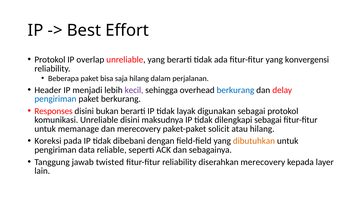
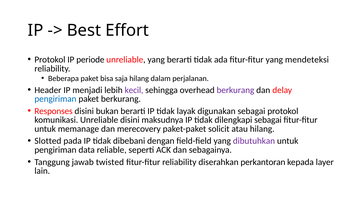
overlap: overlap -> periode (90, 60)
konvergensi: konvergensi -> mendeteksi (307, 60)
berkurang colour: blue -> purple (235, 90)
Koreksi: Koreksi -> Slotted (48, 141)
dibutuhkan colour: orange -> purple (254, 141)
diserahkan merecovery: merecovery -> perkantoran (263, 162)
